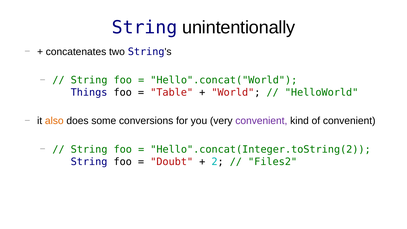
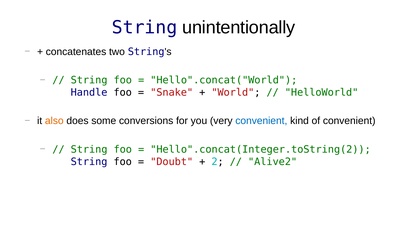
Things: Things -> Handle (89, 92)
Table: Table -> Snake (172, 92)
convenient colour: purple -> blue (261, 121)
Files2: Files2 -> Alive2 (273, 162)
